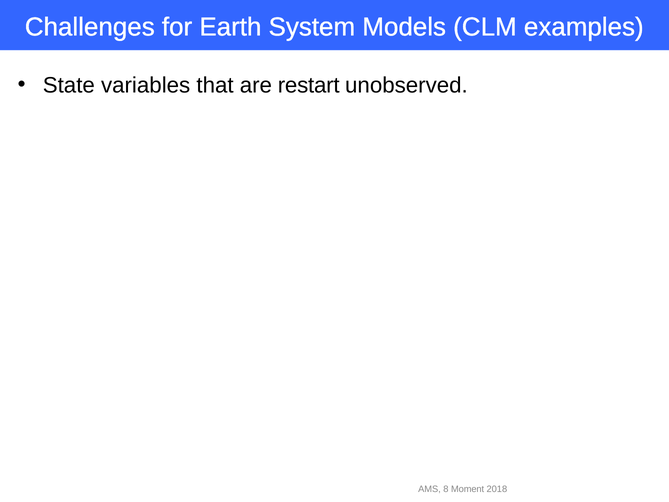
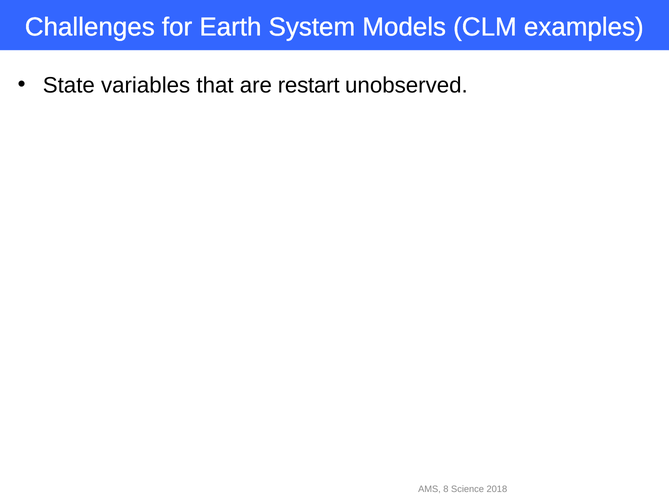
Moment: Moment -> Science (468, 489)
